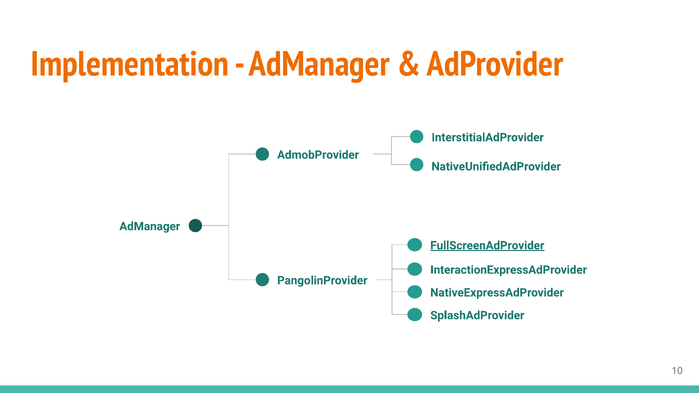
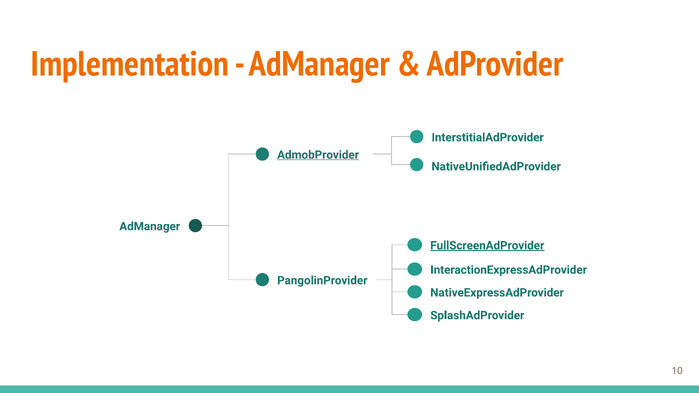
AdmobProvider underline: none -> present (318, 155)
